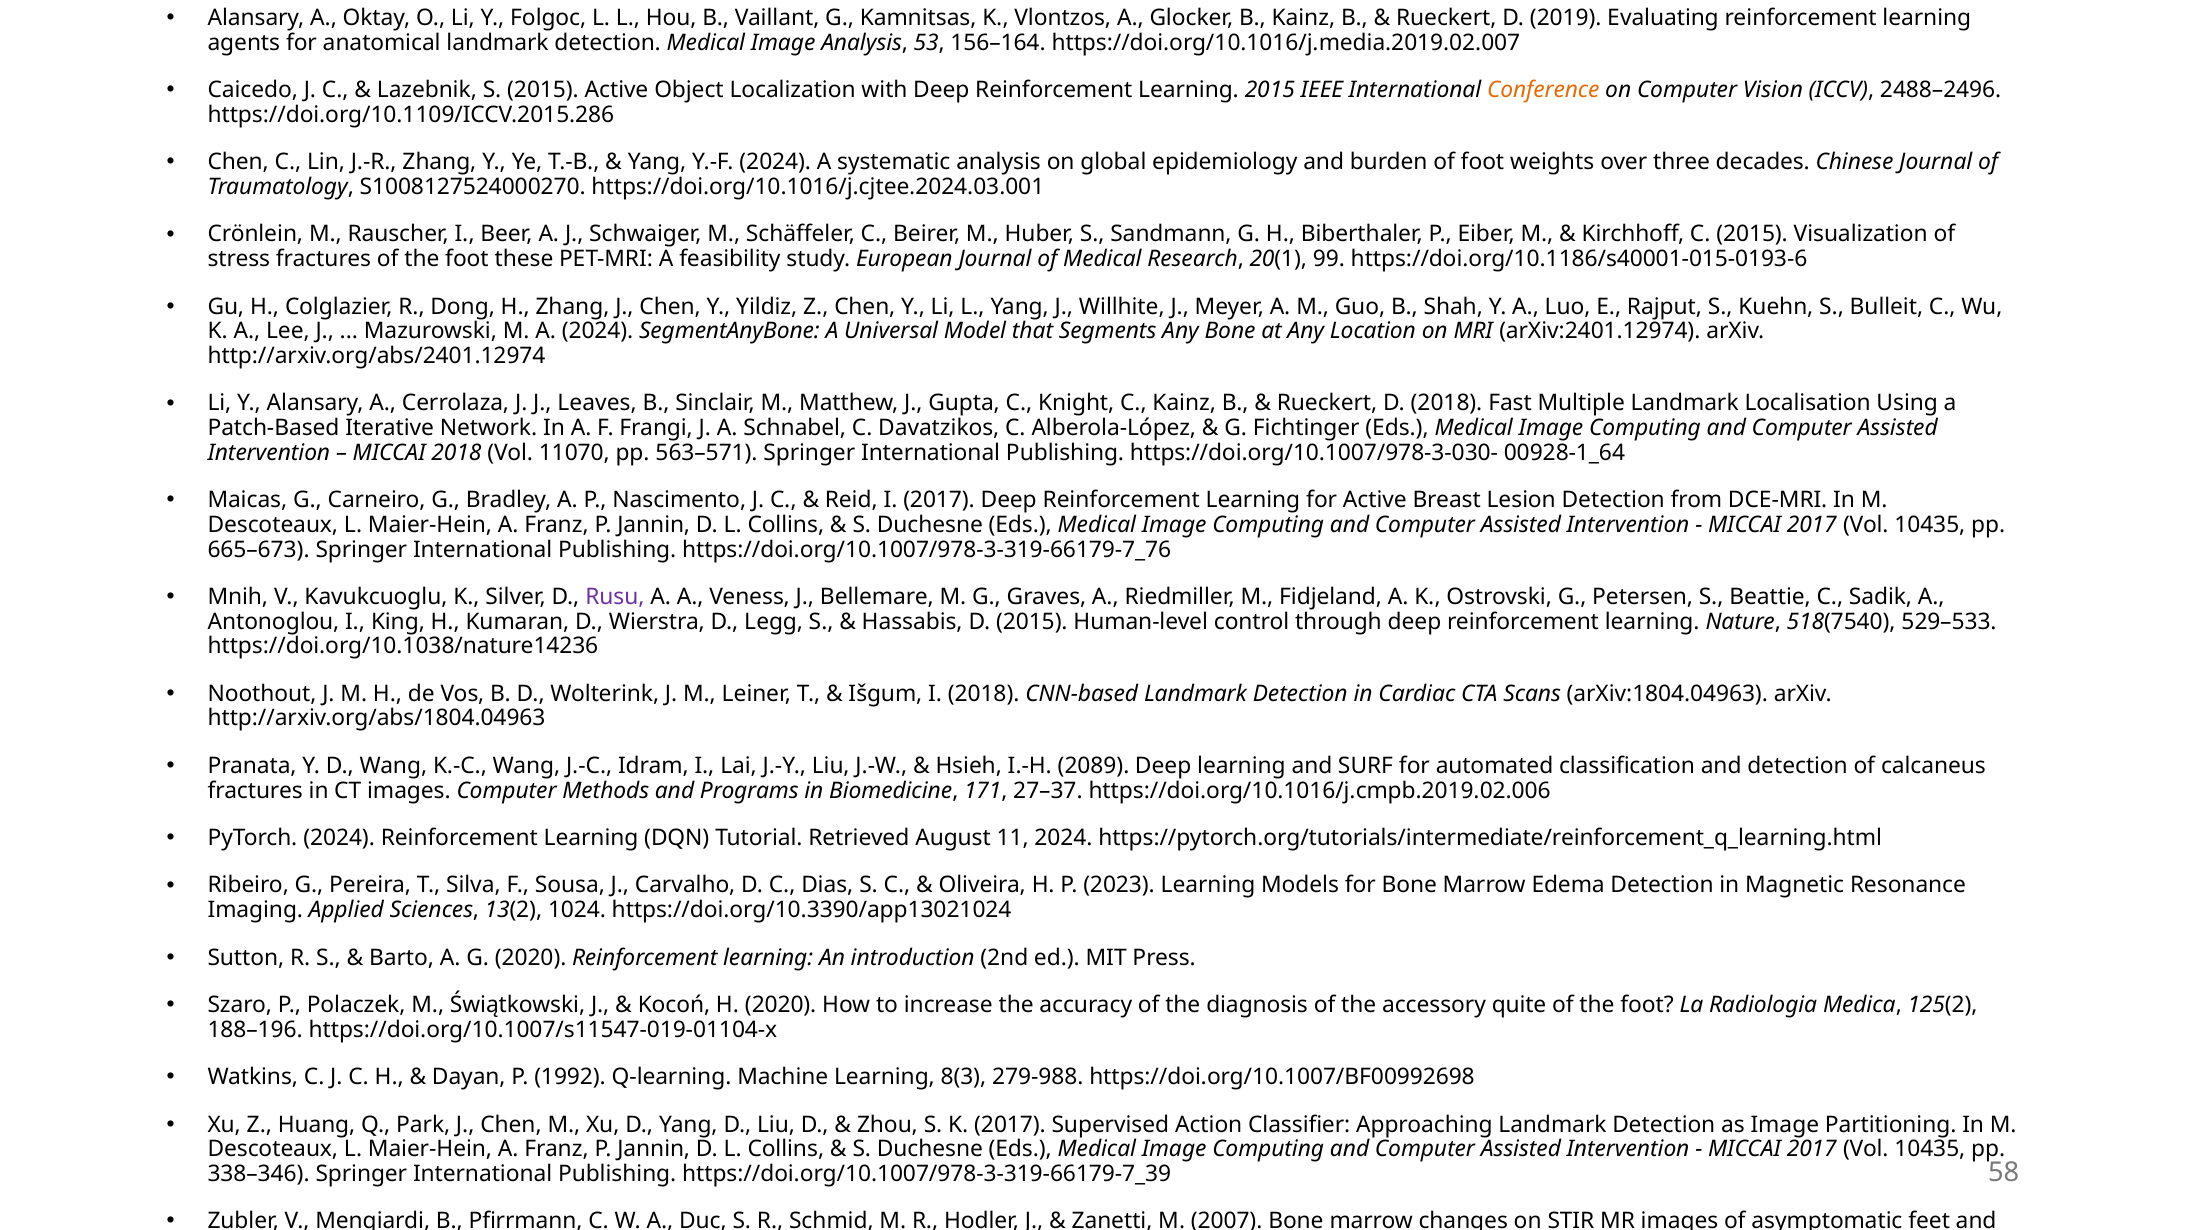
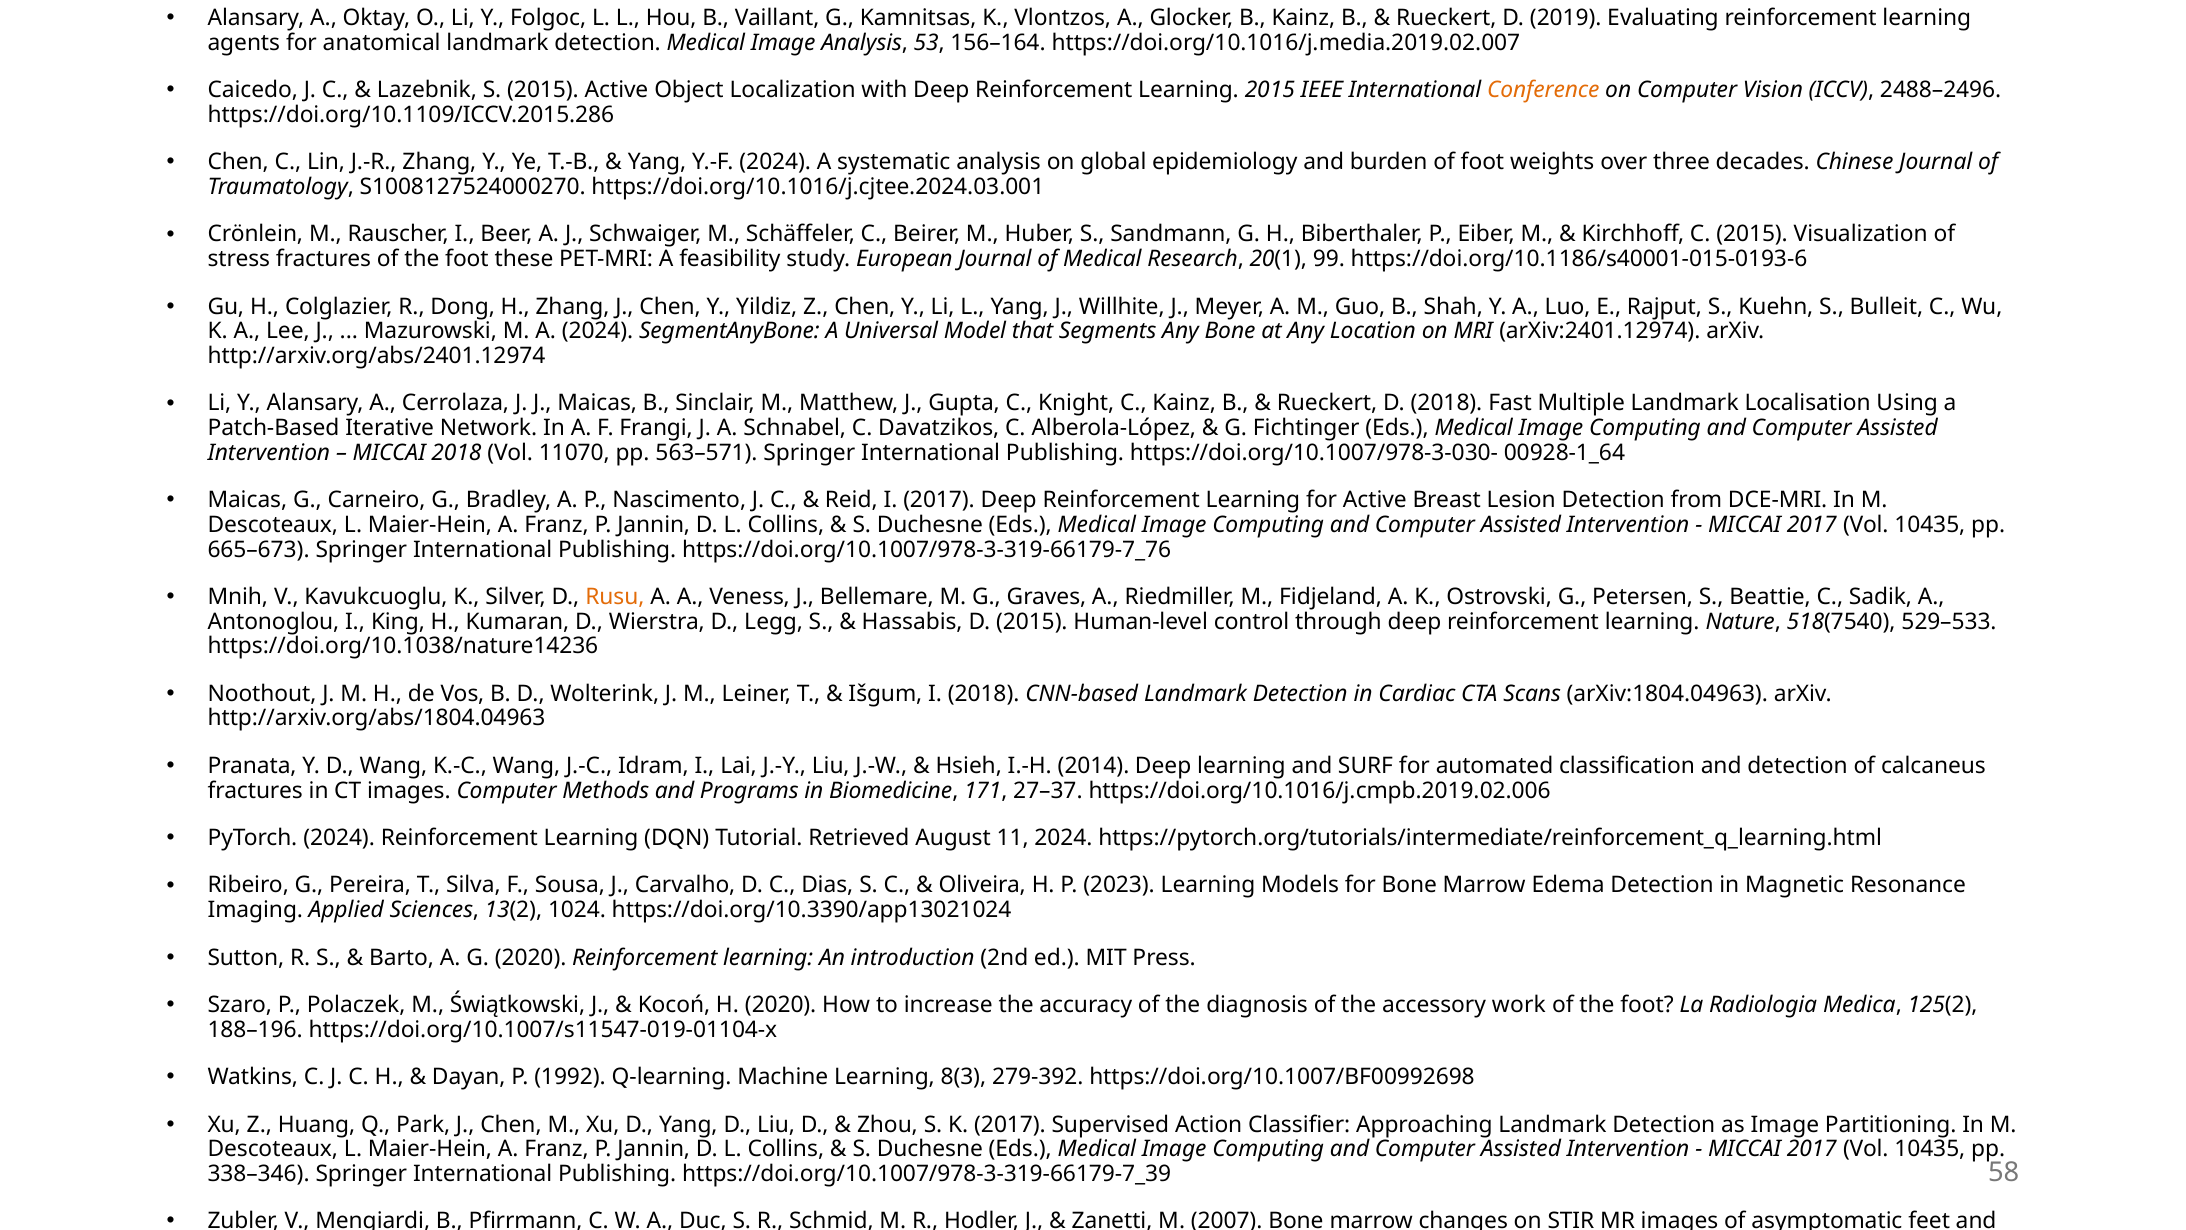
J Leaves: Leaves -> Maicas (597, 403)
Rusu colour: purple -> orange (615, 597)
2089: 2089 -> 2014 (1094, 766)
quite: quite -> work (1519, 1005)
279-988: 279-988 -> 279-392 (1038, 1077)
